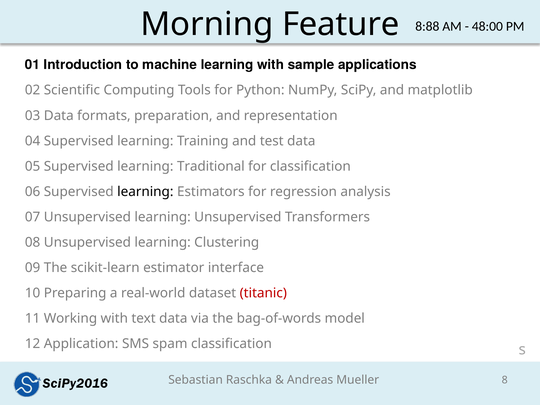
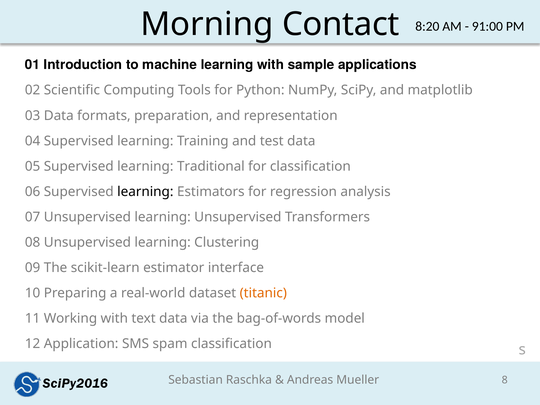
Feature: Feature -> Contact (341, 24)
8:88: 8:88 -> 8:20 (427, 26)
48:00: 48:00 -> 91:00 (487, 26)
titanic colour: red -> orange (263, 293)
